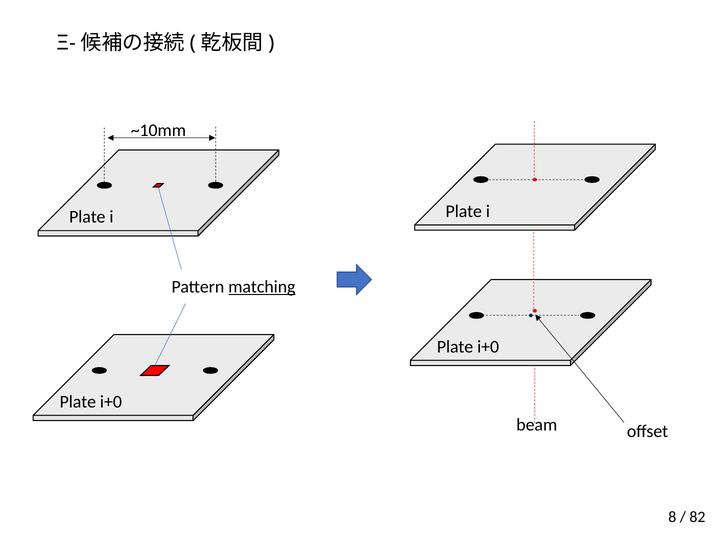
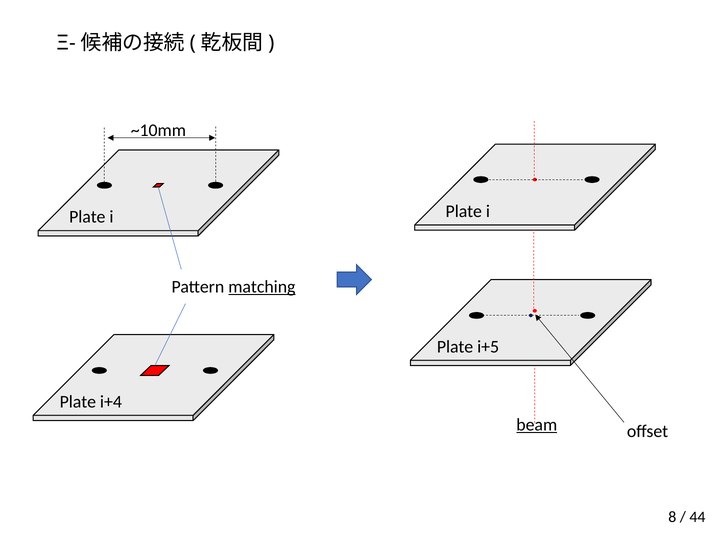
i+0: i+0 -> i+5 (488, 346)
i+0: i+0 -> i+4 (111, 401)
beam underline: none -> present (537, 425)
82: 82 -> 44 (697, 517)
